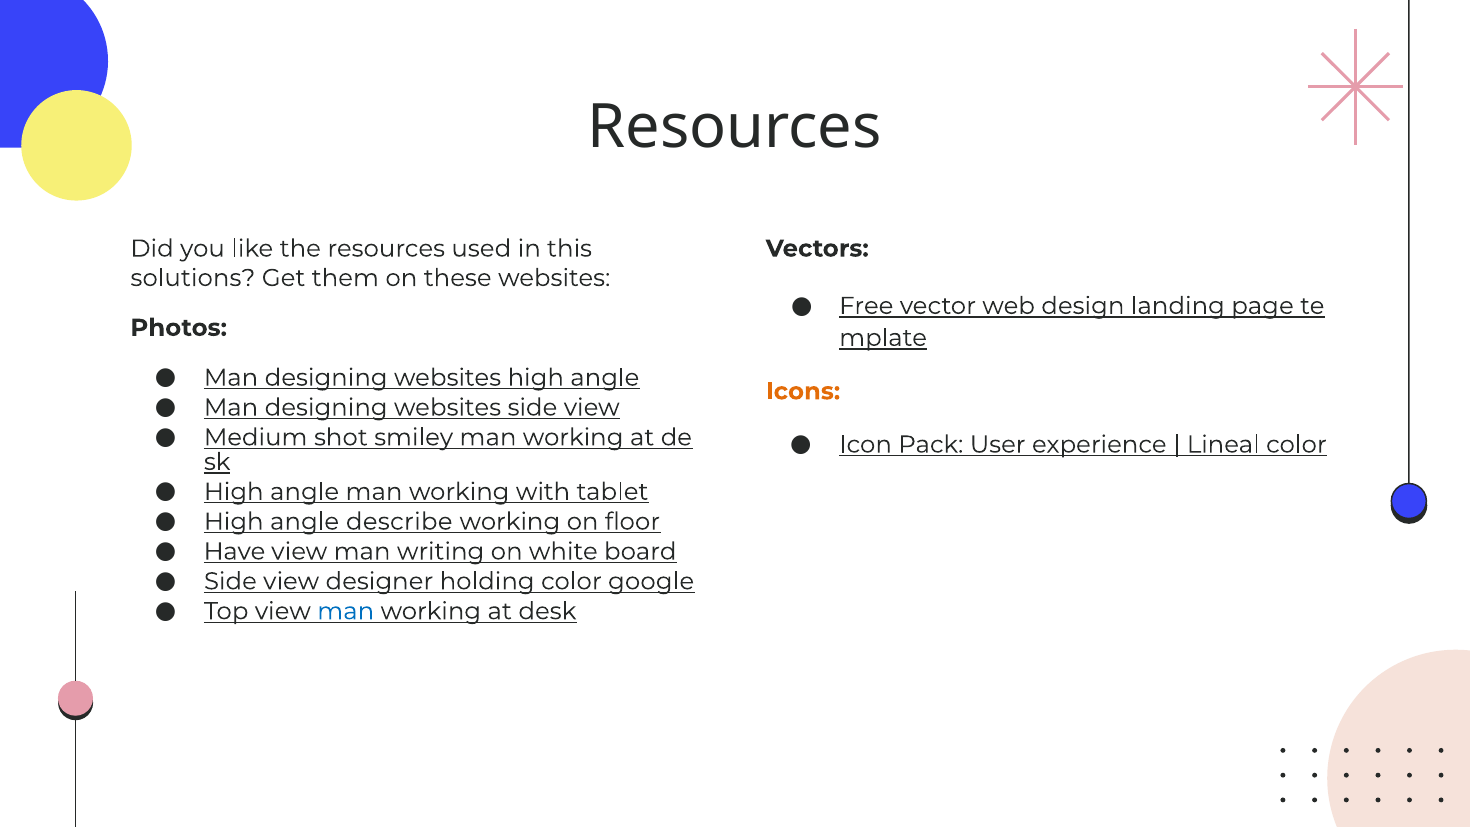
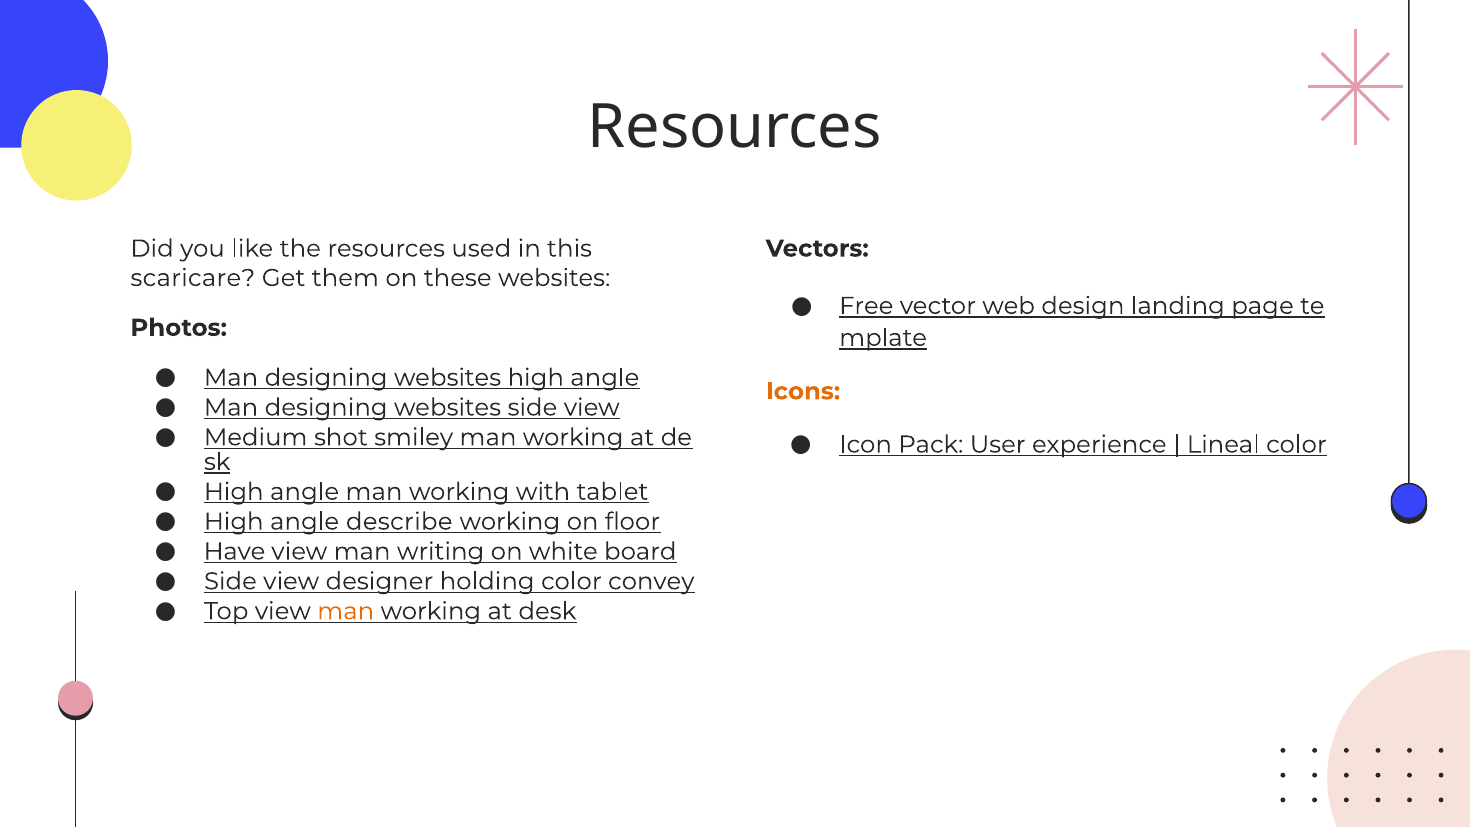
solutions: solutions -> scaricare (193, 278)
google: google -> convey (651, 581)
man colour: blue -> orange (346, 611)
